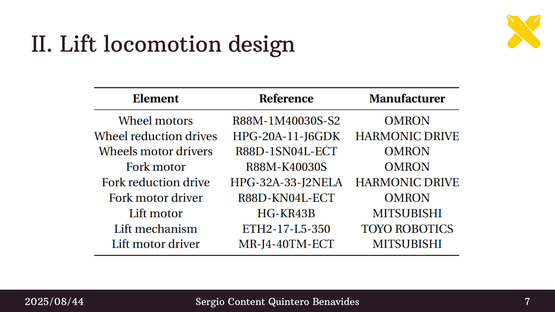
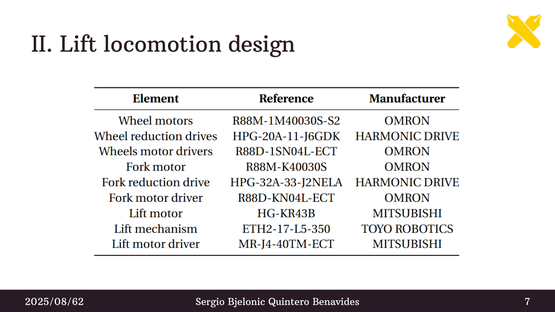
2025/08/44: 2025/08/44 -> 2025/08/62 (54, 302)
Content: Content -> Bjelonic (247, 302)
